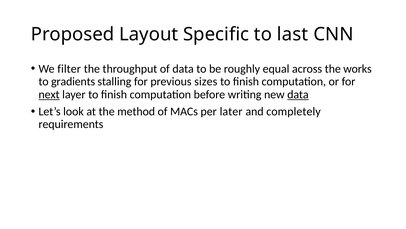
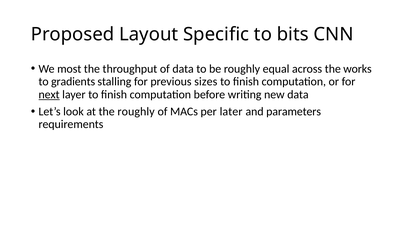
last: last -> bits (293, 34)
filter: filter -> most (69, 69)
data underline: present -> none (298, 94)
the method: method -> roughly (136, 111)
completely: completely -> parameters (294, 111)
